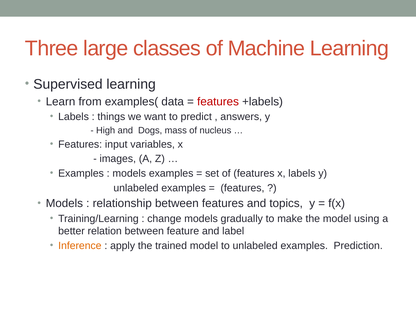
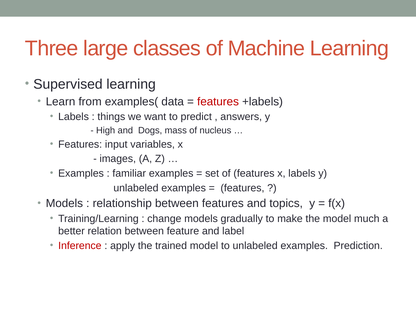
models: models -> familiar (129, 173)
using: using -> much (367, 219)
Inference colour: orange -> red (80, 246)
